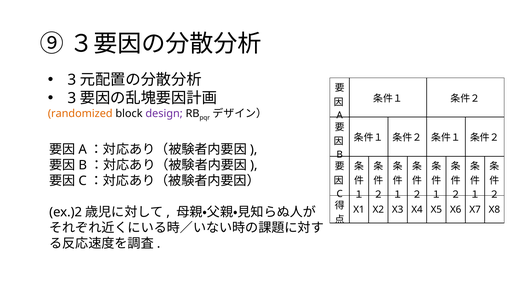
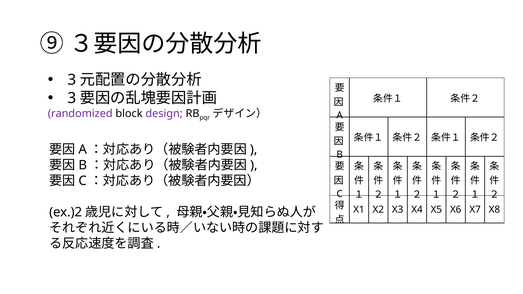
randomized colour: orange -> purple (80, 114)
